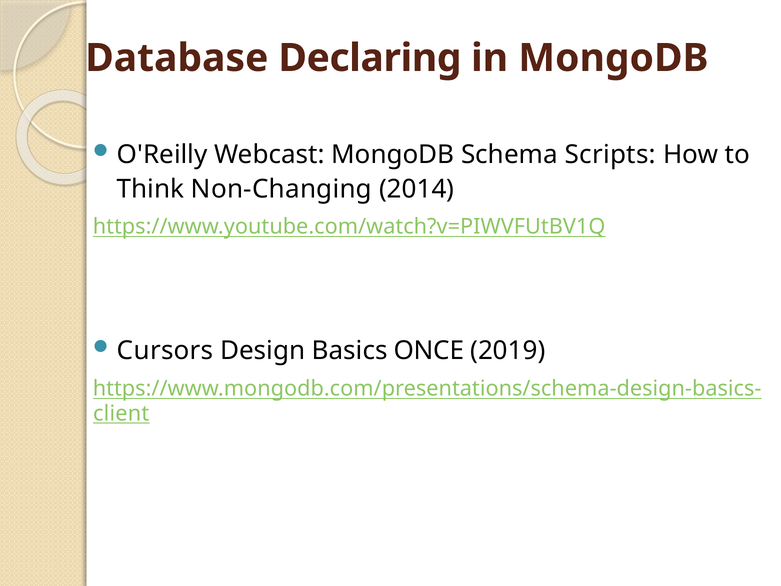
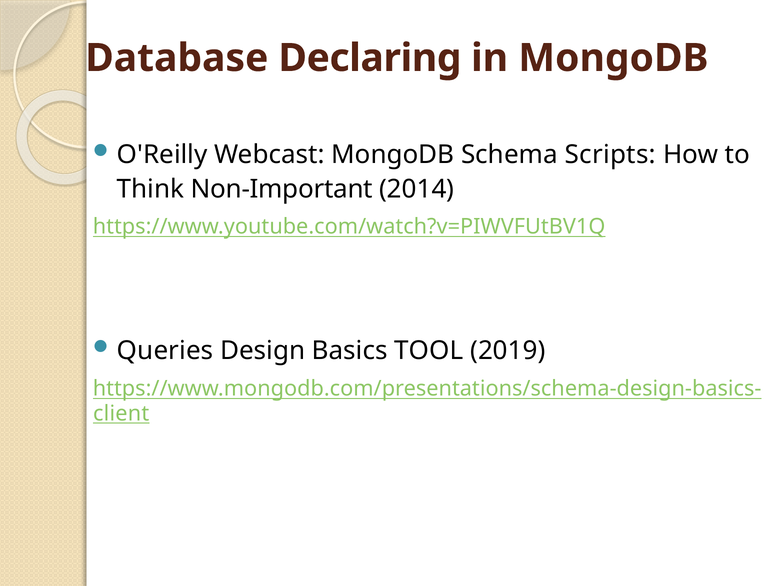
Non-Changing: Non-Changing -> Non-Important (282, 189)
Cursors: Cursors -> Queries (165, 351)
ONCE: ONCE -> TOOL (429, 351)
